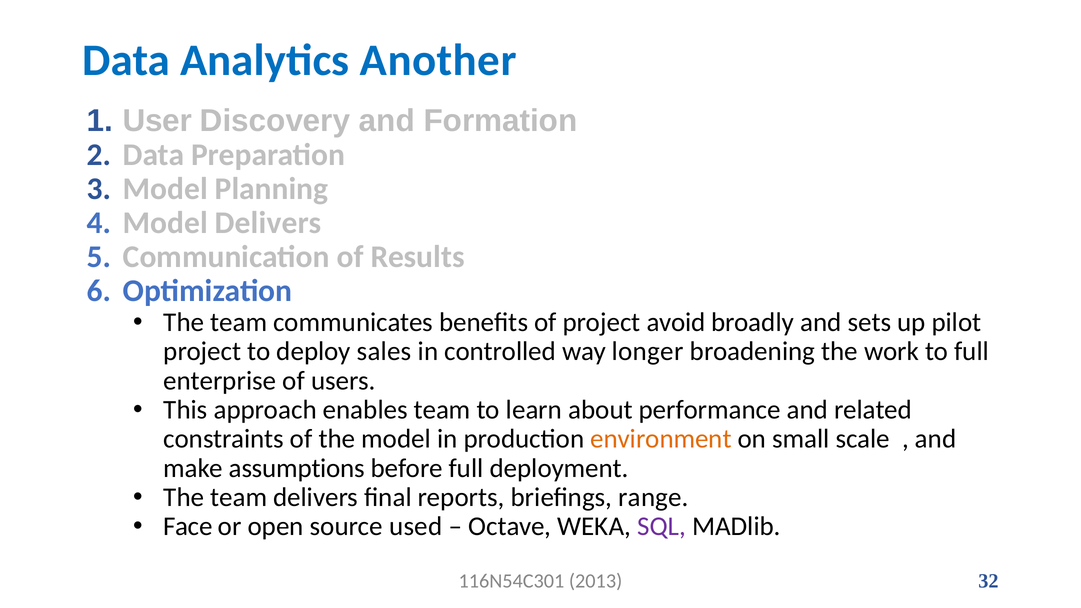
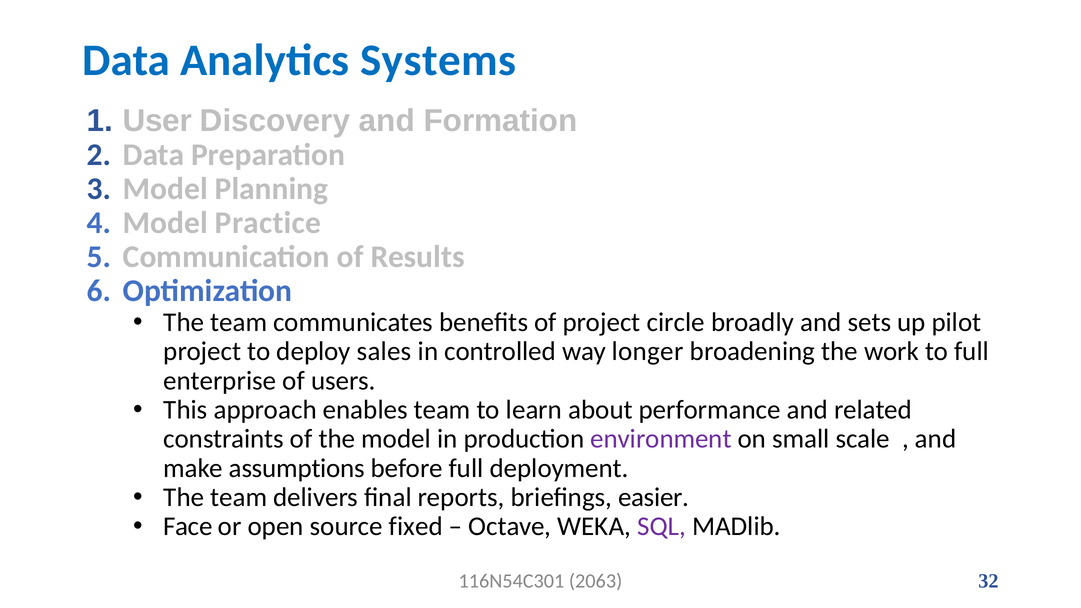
Another: Another -> Systems (438, 60)
Model Delivers: Delivers -> Practice (268, 223)
avoid: avoid -> circle (676, 322)
environment colour: orange -> purple (661, 439)
range: range -> easier (654, 497)
used: used -> fixed (416, 527)
2013: 2013 -> 2063 (596, 581)
